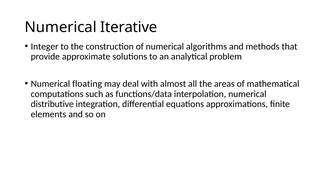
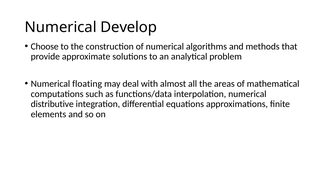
Iterative: Iterative -> Develop (129, 27)
Integer: Integer -> Choose (45, 46)
